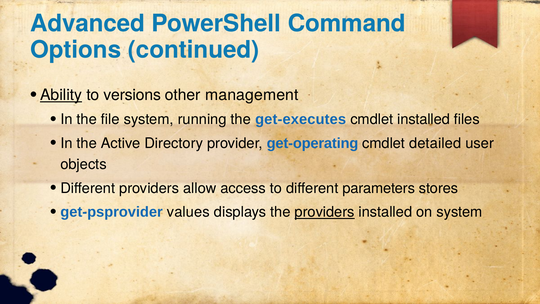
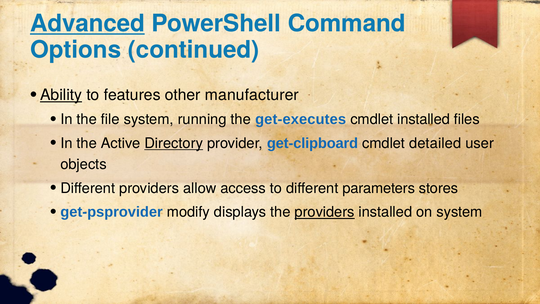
Advanced underline: none -> present (87, 24)
versions: versions -> features (132, 95)
management: management -> manufacturer (252, 95)
Directory underline: none -> present (174, 143)
get-operating: get-operating -> get-clipboard (312, 143)
values: values -> modify (188, 212)
